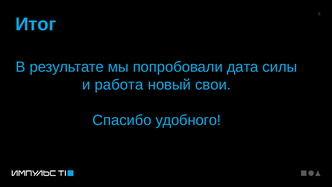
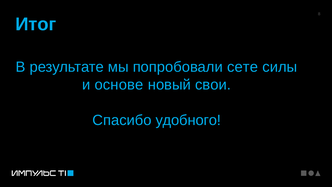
дата: дата -> сете (243, 67)
работа: работа -> основе (119, 85)
